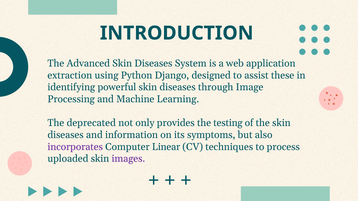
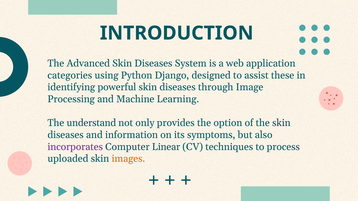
extraction: extraction -> categories (70, 75)
deprecated: deprecated -> understand (91, 123)
testing: testing -> option (228, 123)
images colour: purple -> orange (128, 159)
